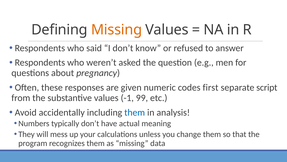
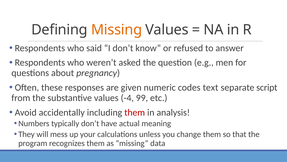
first: first -> text (211, 87)
-1: -1 -> -4 (127, 98)
them colour: blue -> red (135, 112)
